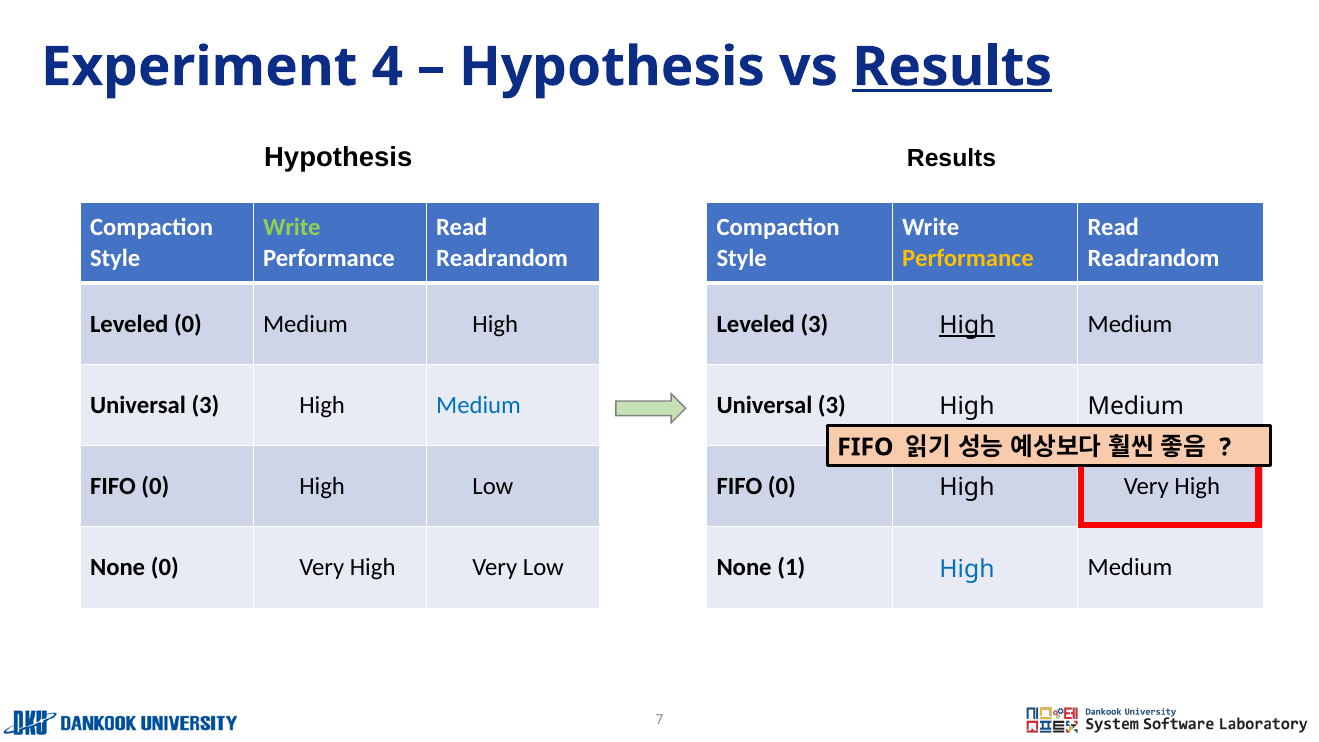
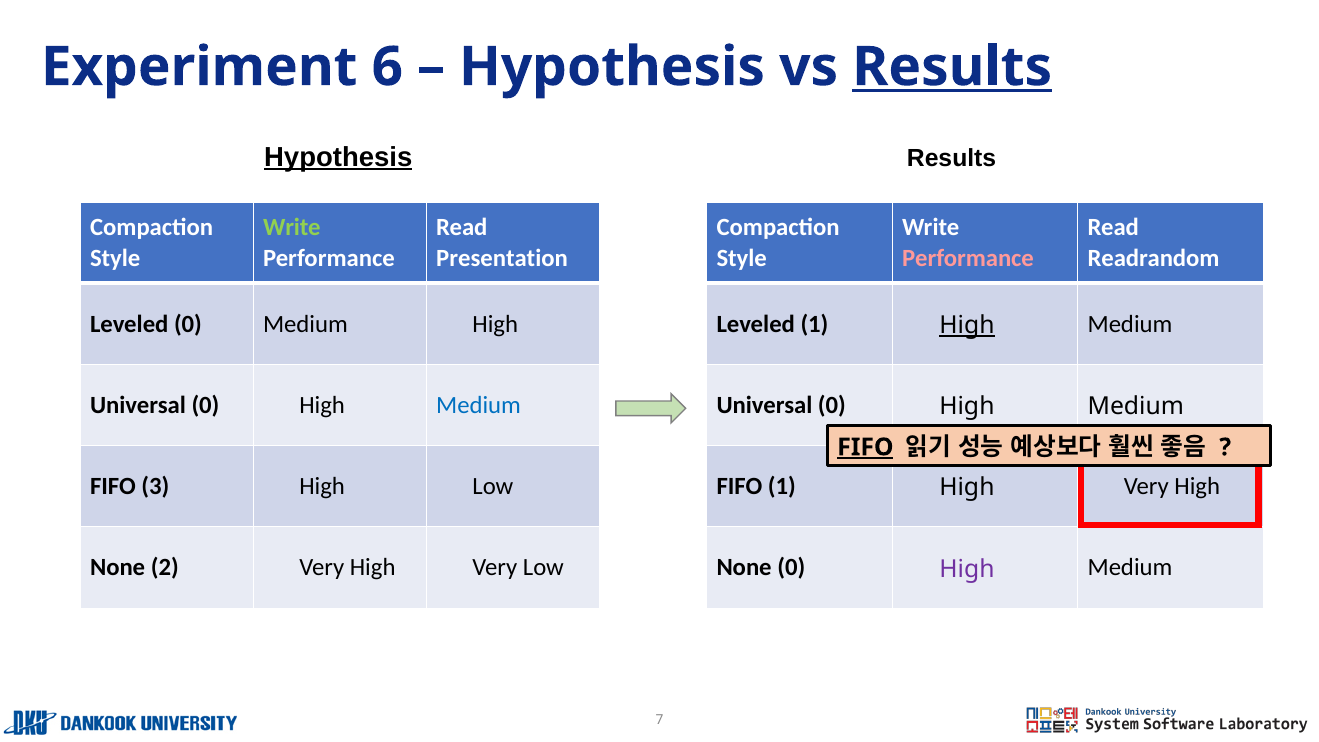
4: 4 -> 6 (387, 67)
Hypothesis underline: none -> present (338, 157)
Readrandom: Readrandom -> Presentation (502, 258)
Performance colour: yellow -> pink (968, 258)
Leveled 3: 3 -> 1 (814, 324)
3: 3 -> 0 (205, 405)
3: 3 -> 0 (832, 405)
FIFO underline: none -> present (865, 447)
0: 0 -> 3 (155, 487)
0: 0 -> 1 (782, 487)
None 0: 0 -> 2 (165, 568)
None 1: 1 -> 0 (791, 568)
High colour: blue -> purple (967, 569)
